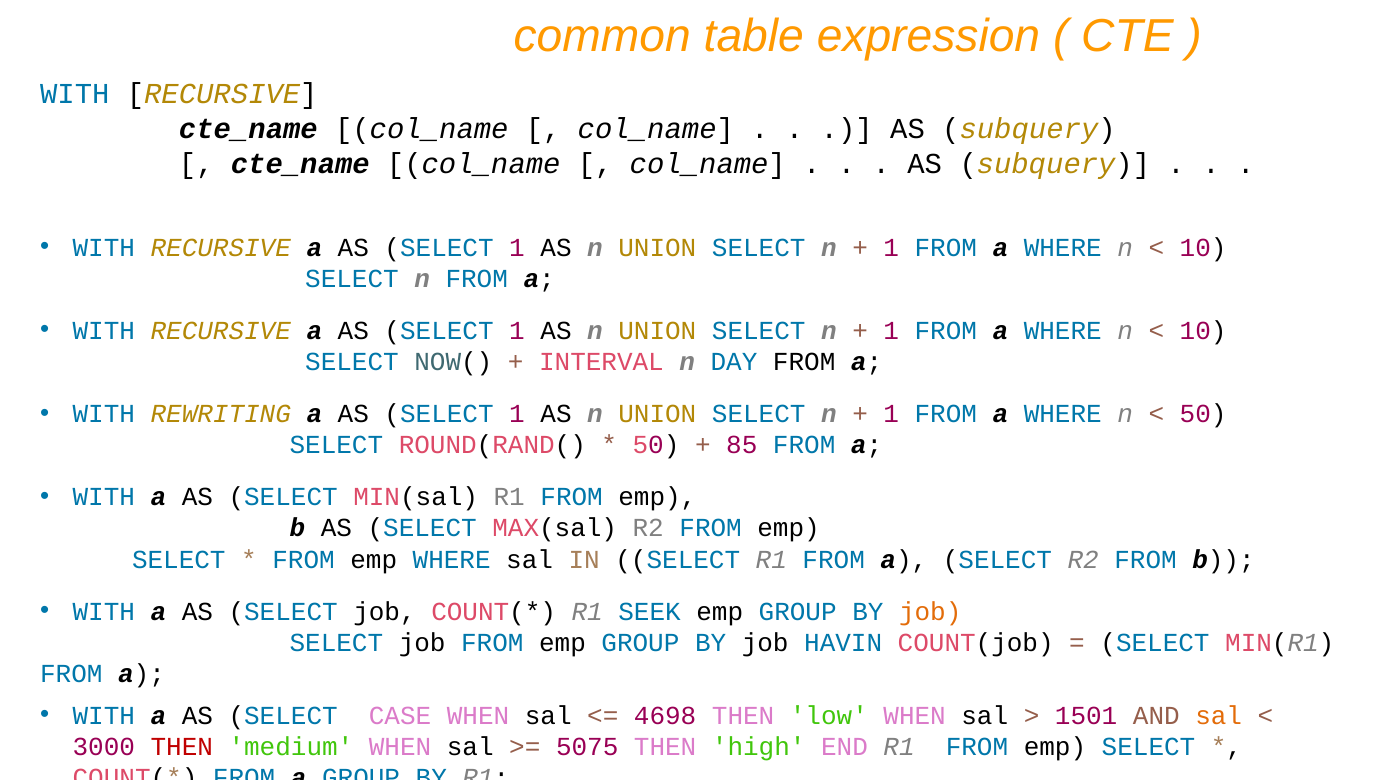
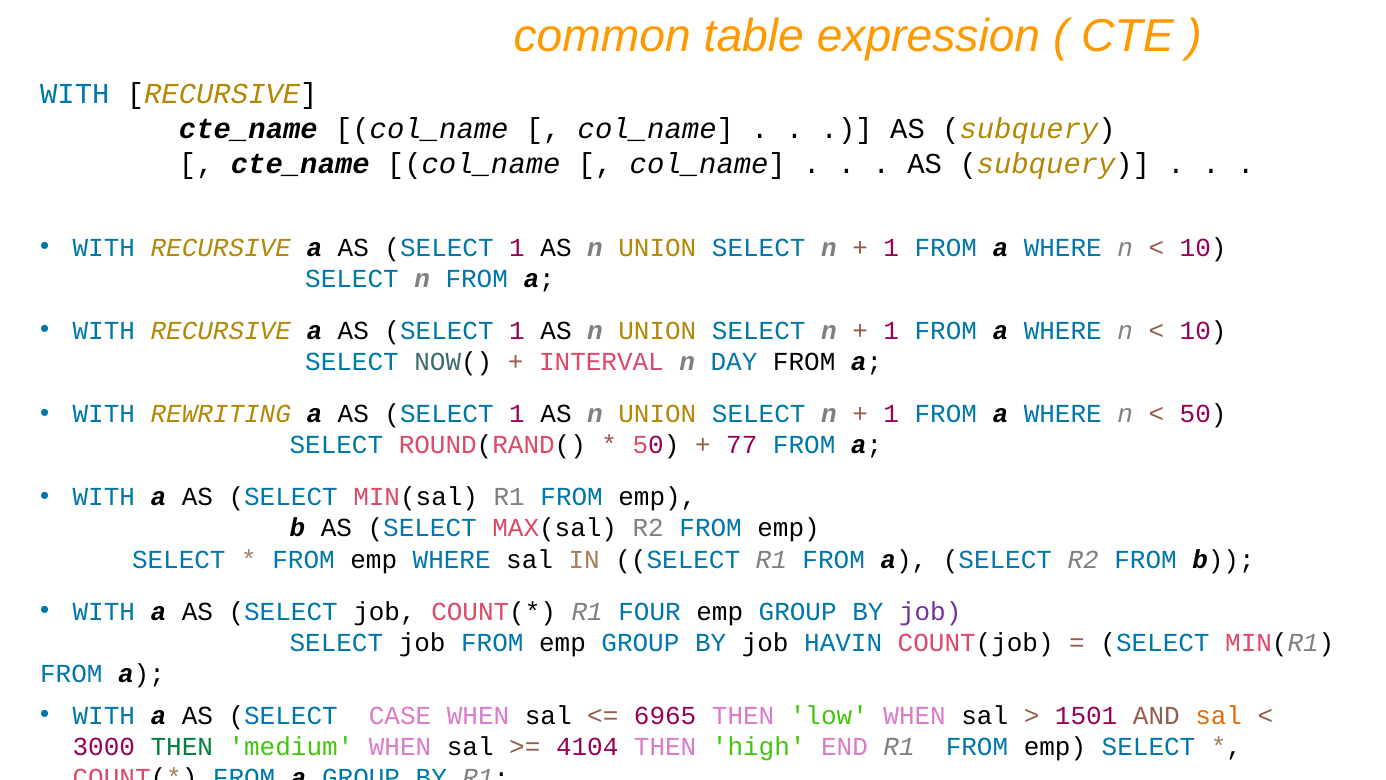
85: 85 -> 77 (742, 445)
SEEK: SEEK -> FOUR (650, 611)
job colour: orange -> purple (930, 611)
4698: 4698 -> 6965 (665, 715)
THEN colour: red -> green (182, 746)
5075: 5075 -> 4104 (587, 746)
